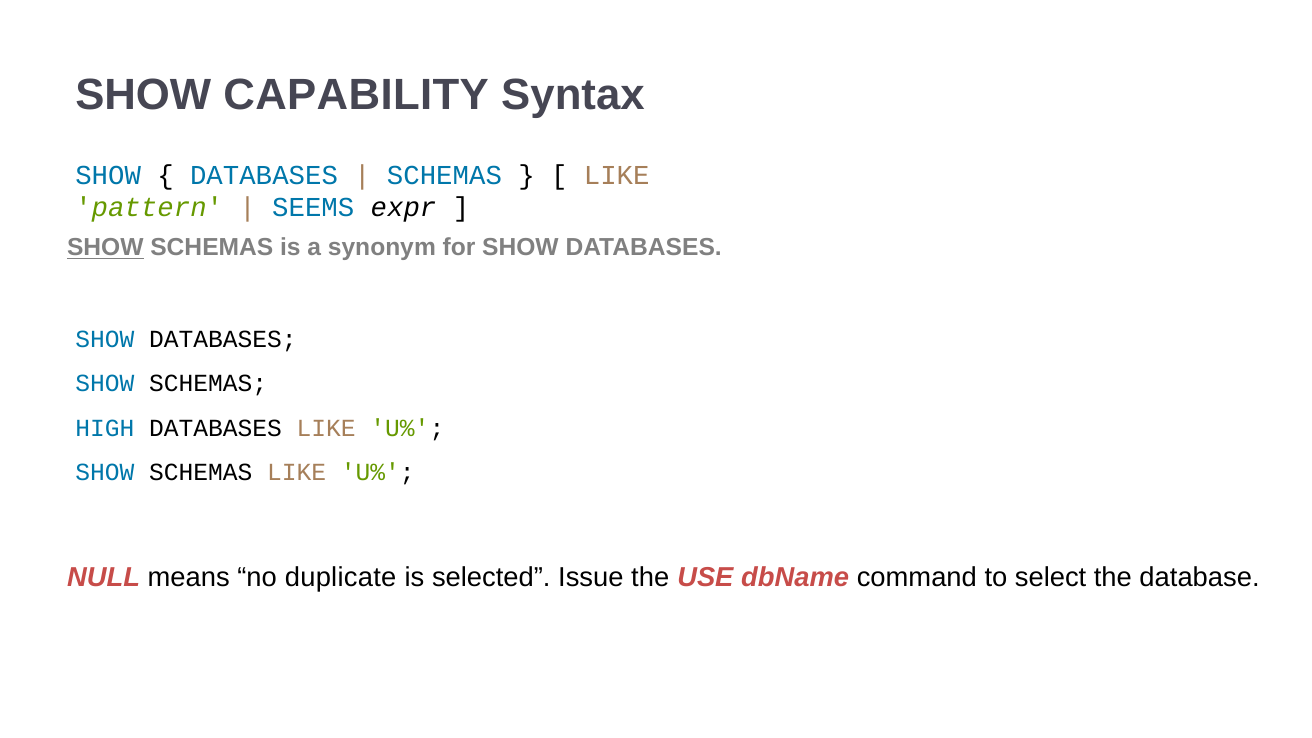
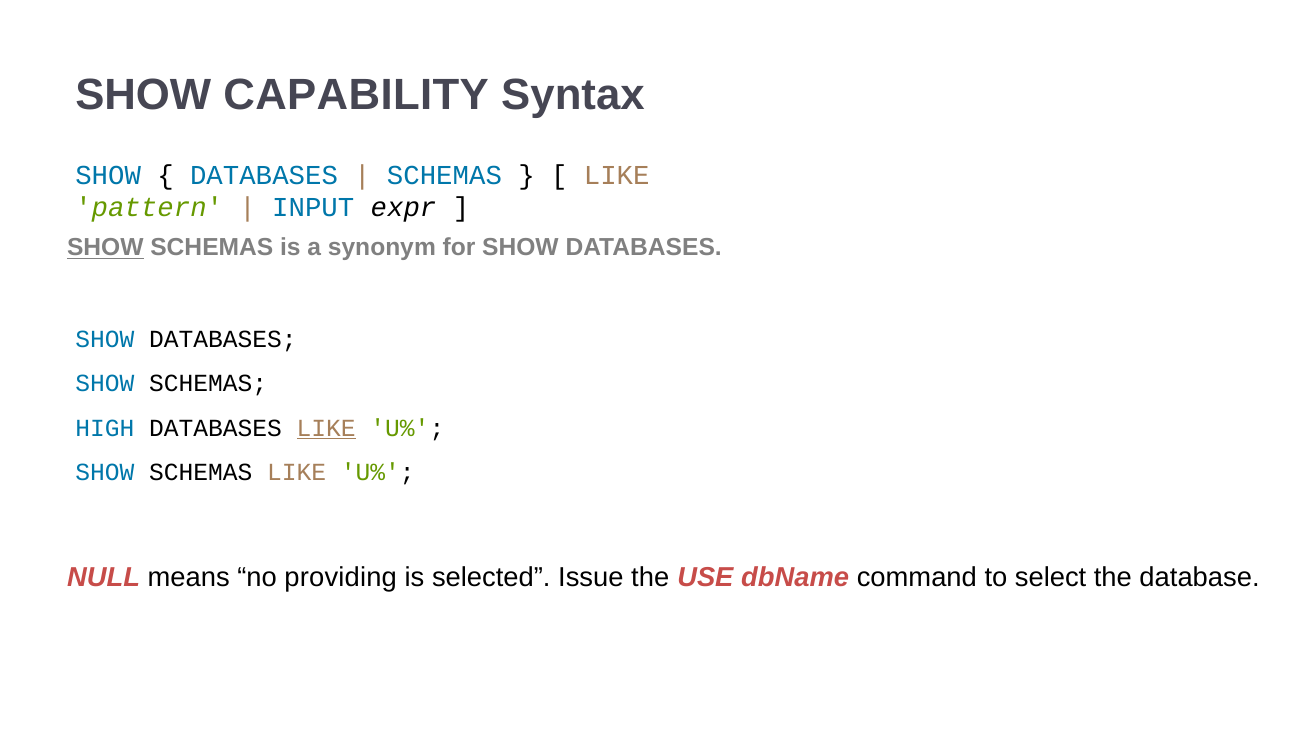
SEEMS: SEEMS -> INPUT (313, 208)
LIKE underline: none -> present (326, 428)
duplicate: duplicate -> providing (341, 577)
